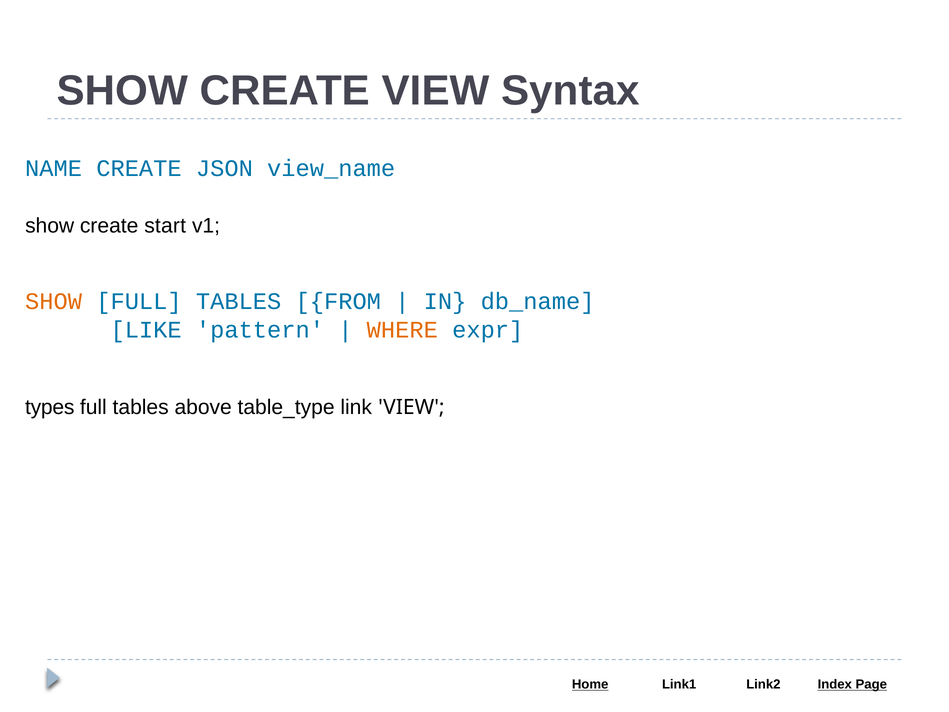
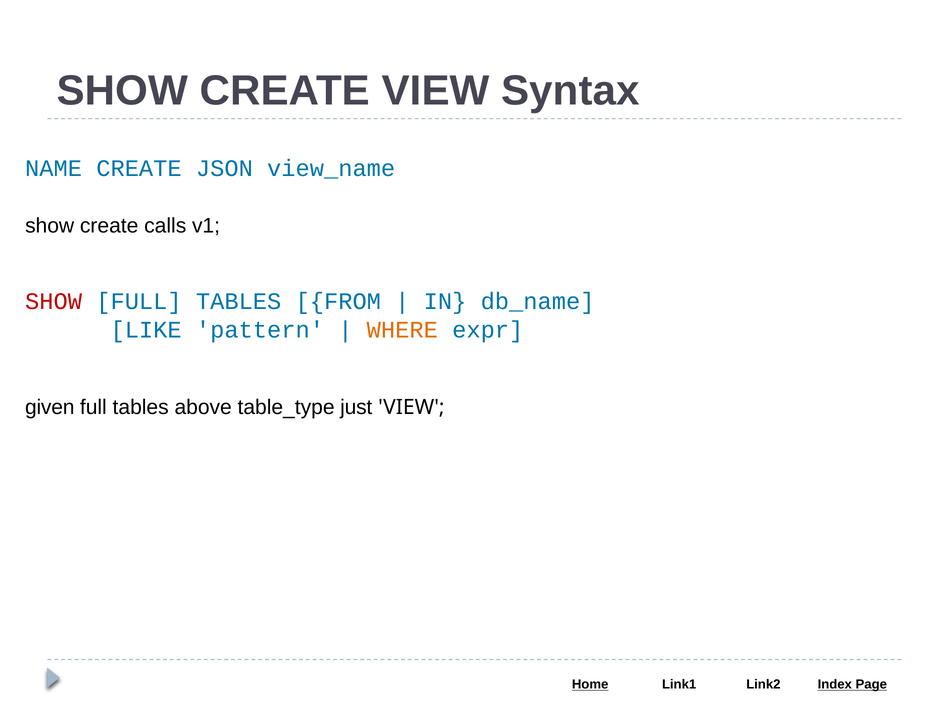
start: start -> calls (165, 225)
SHOW colour: orange -> red (54, 301)
types: types -> given (50, 407)
link: link -> just (356, 407)
